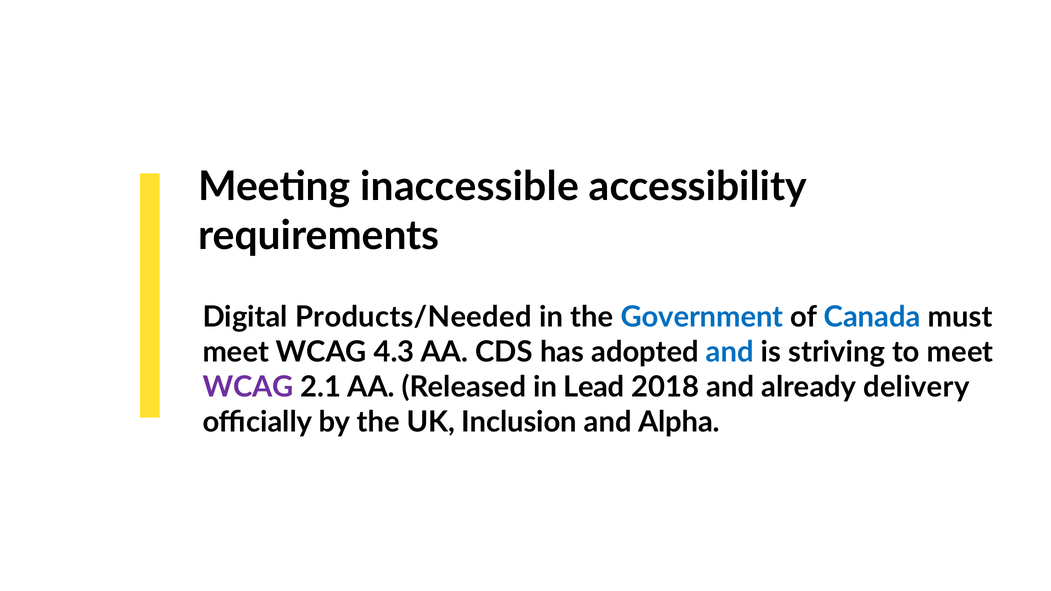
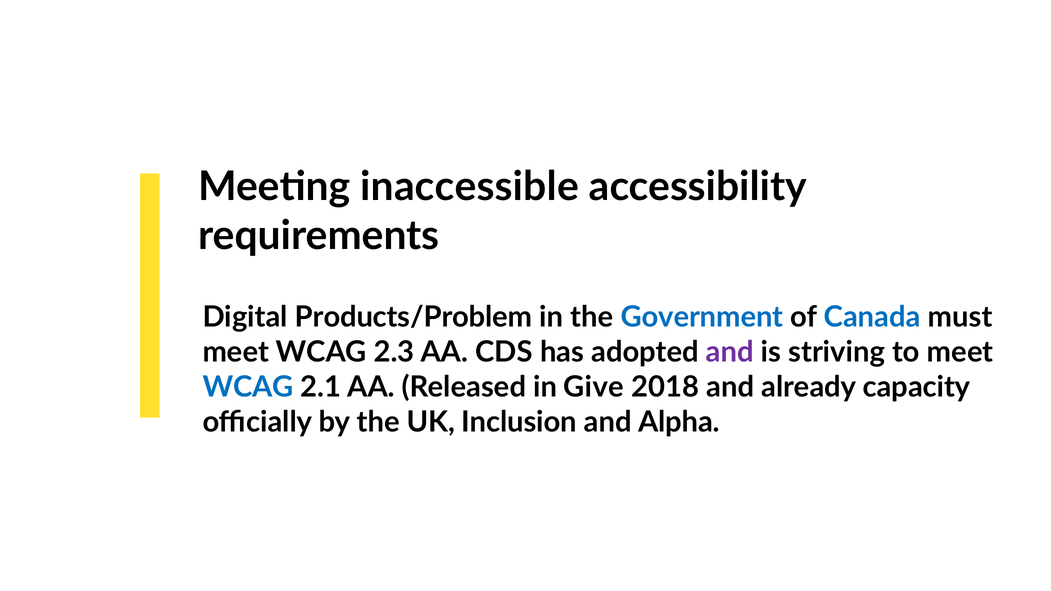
Products/Needed: Products/Needed -> Products/Problem (414, 317)
4.3: 4.3 -> 2.3 (394, 352)
and colour: blue -> purple (730, 352)
WCAG colour: purple -> blue (248, 387)
Lead: Lead -> Give (594, 387)
delivery: delivery -> capacity (917, 387)
